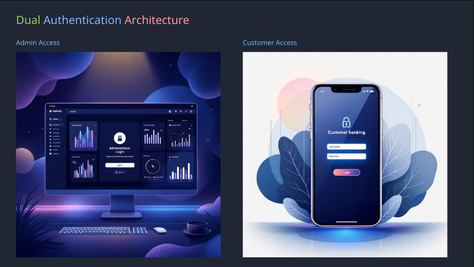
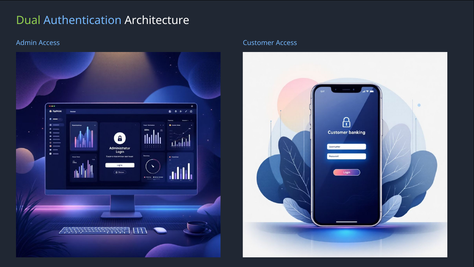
Architecture colour: pink -> white (157, 20)
